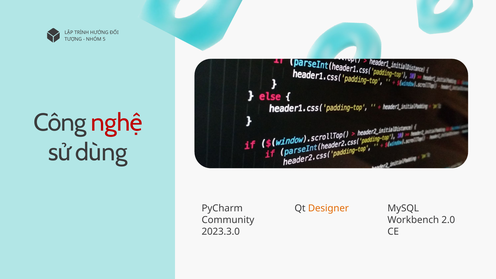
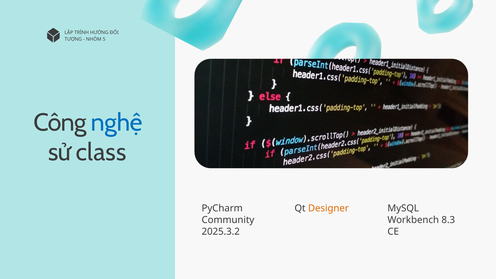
nghệ colour: red -> blue (117, 123)
dùng: dùng -> class (101, 152)
2.0: 2.0 -> 8.3 (448, 220)
2023.3.0: 2023.3.0 -> 2025.3.2 (221, 232)
